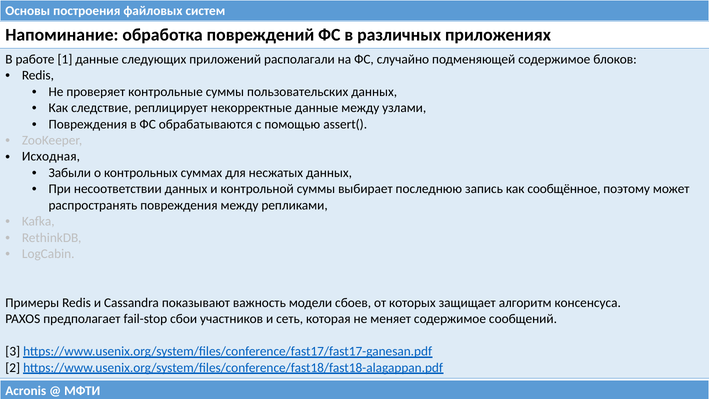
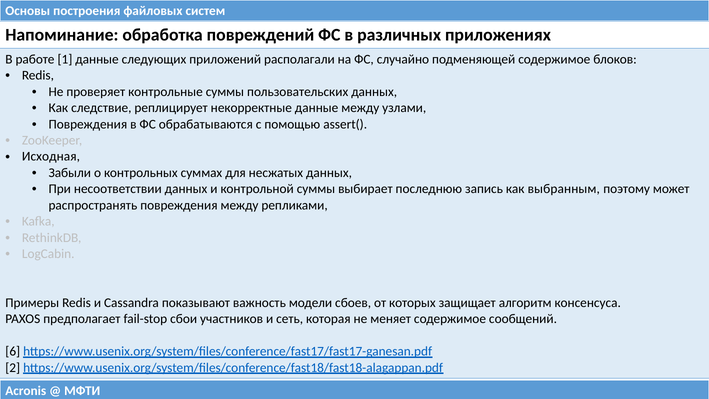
сообщённое: сообщённое -> выбранным (564, 189)
3: 3 -> 6 (13, 351)
